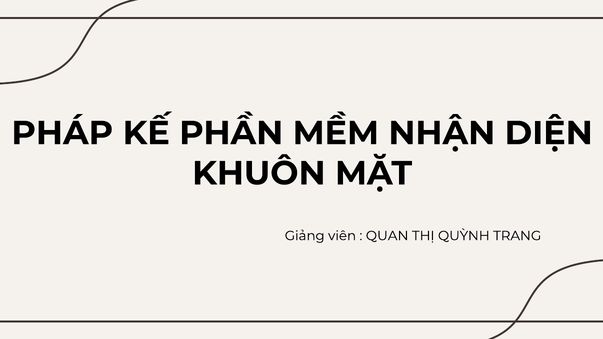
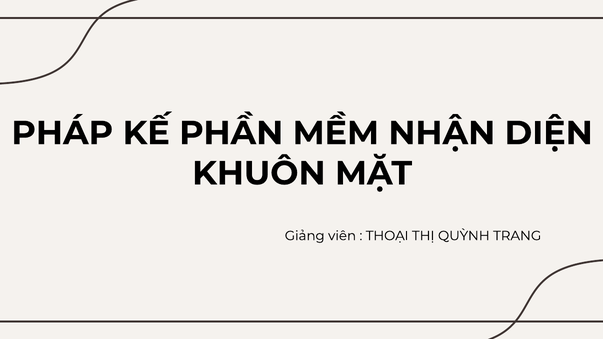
QUAN: QUAN -> THOẠI (387, 236)
